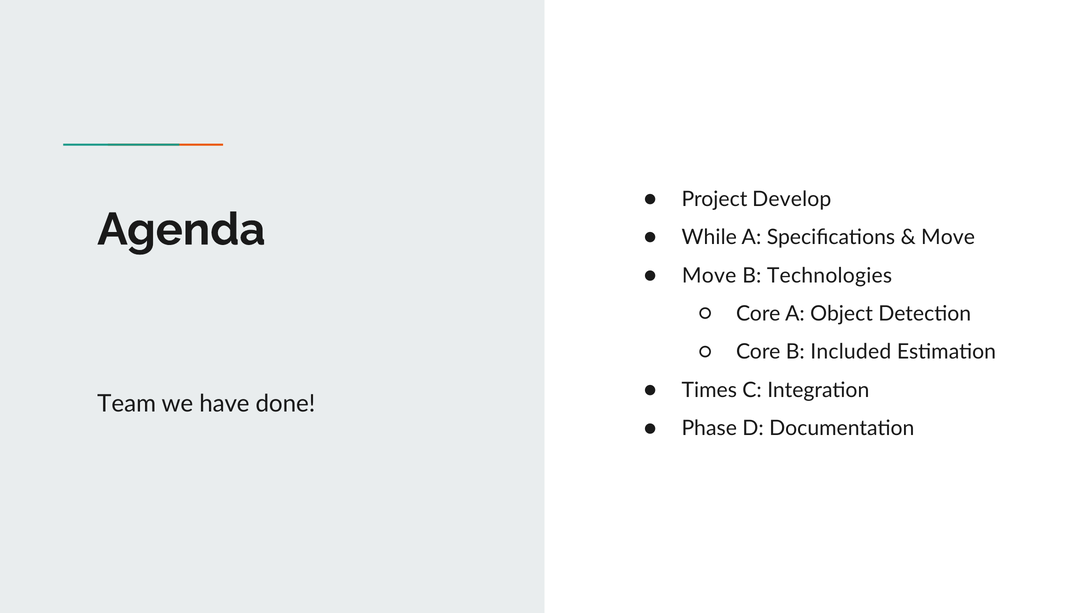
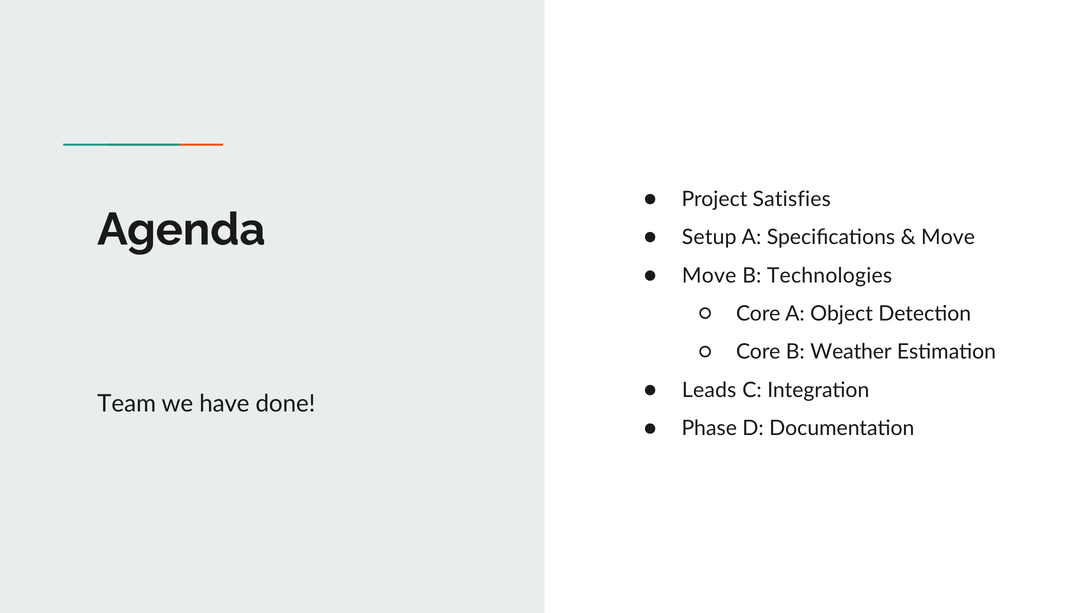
Develop: Develop -> Satisfies (792, 199)
While: While -> Setup (709, 237)
Included: Included -> Weather (851, 352)
Times: Times -> Leads (709, 390)
